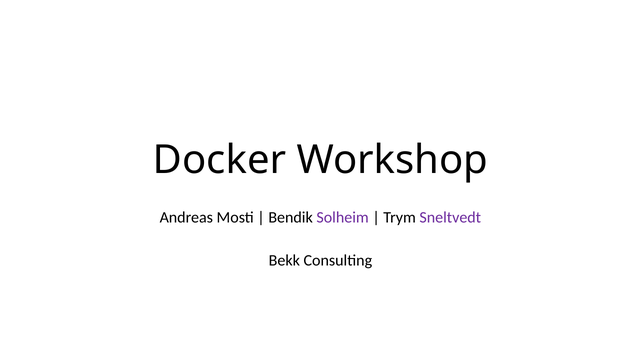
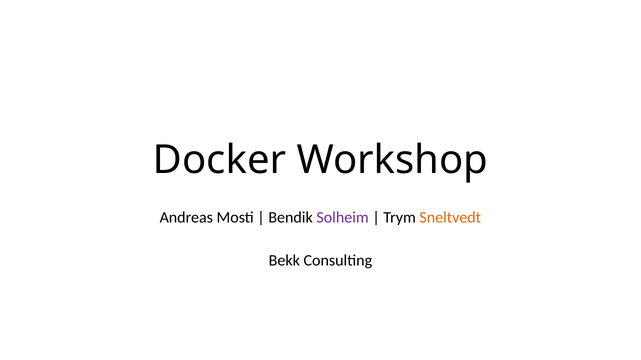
Sneltvedt colour: purple -> orange (450, 218)
